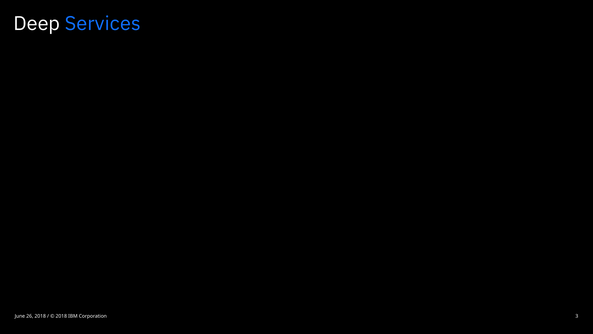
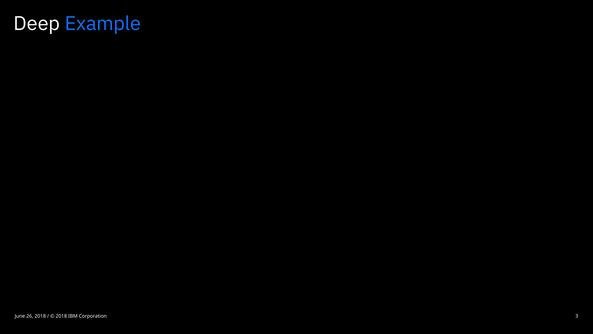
Services: Services -> Example (103, 24)
